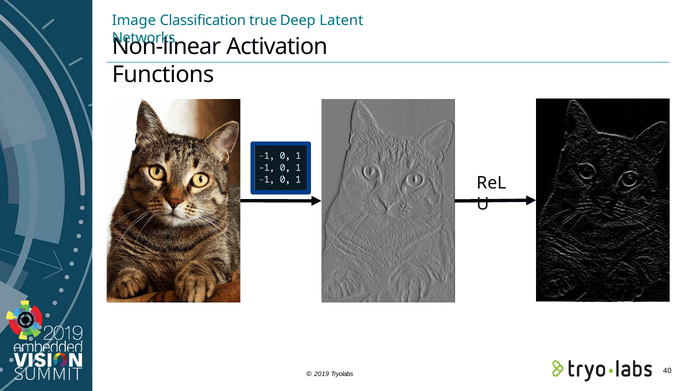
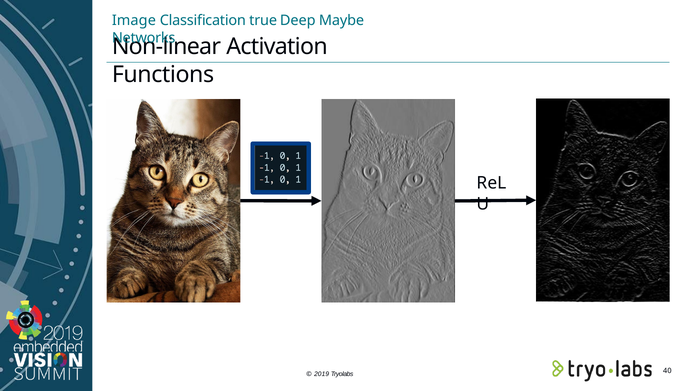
Latent: Latent -> Maybe (342, 20)
